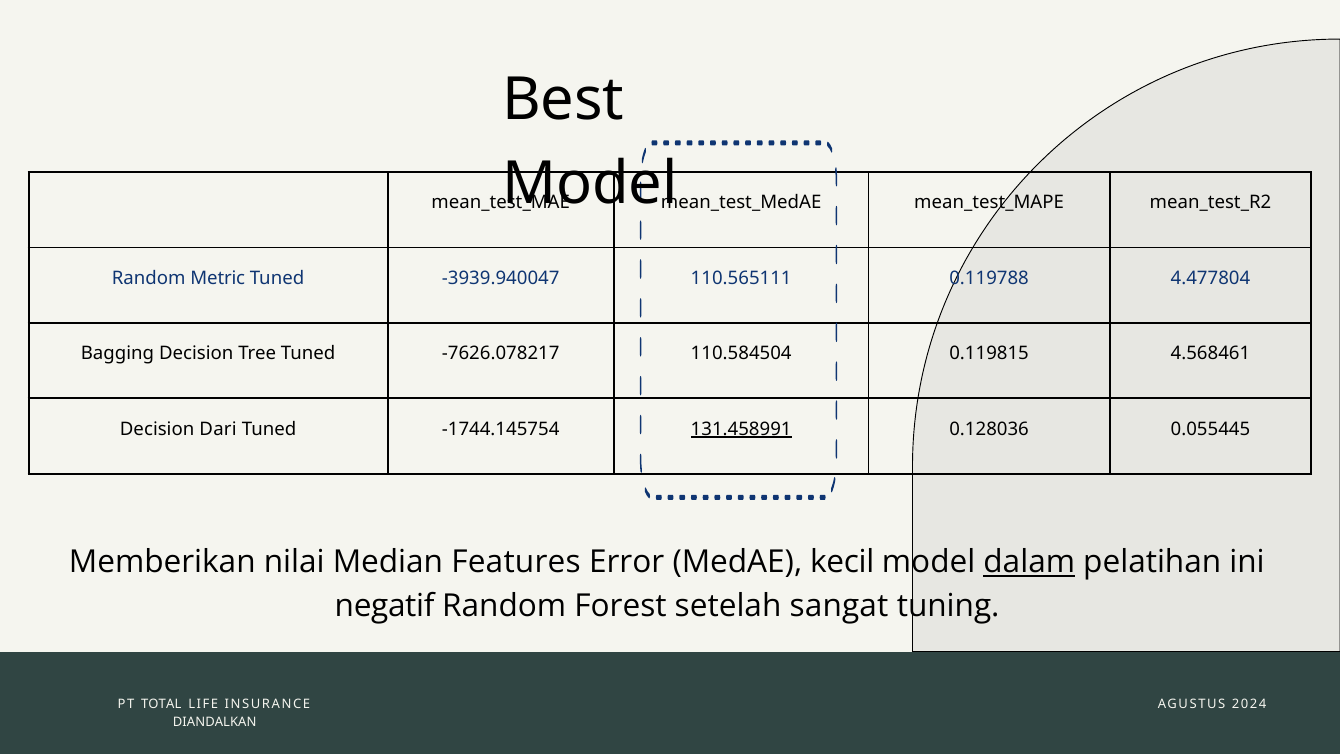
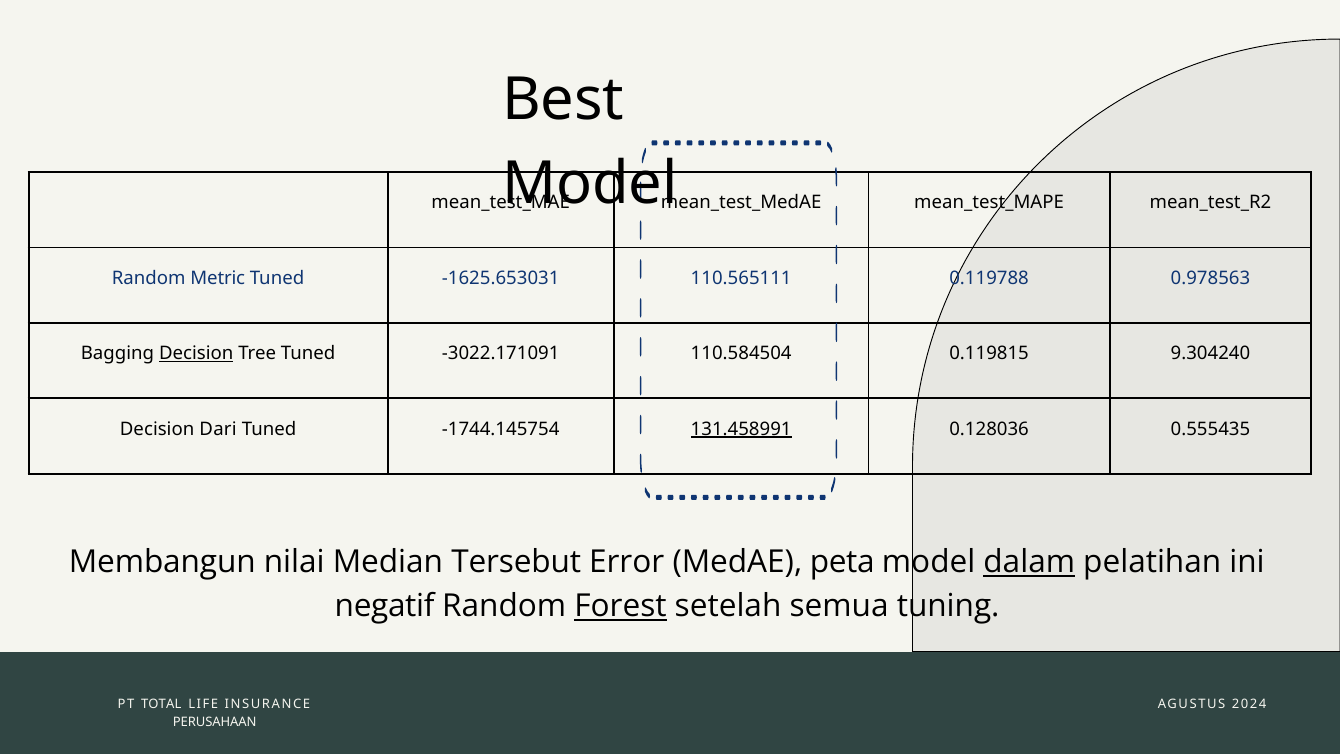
-3939.940047: -3939.940047 -> -1625.653031 (501, 278)
4.477804: 4.477804 -> 0.978563 (1210, 278)
Decision underline: none -> present (196, 353)
-7626.078217: -7626.078217 -> -3022.171091 (501, 353)
4.568461: 4.568461 -> 9.304240 (1210, 353)
0.055445: 0.055445 -> 0.555435 (1210, 429)
Memberikan: Memberikan -> Membangun (162, 562)
Features: Features -> Tersebut (516, 562)
kecil: kecil -> peta (842, 562)
Forest underline: none -> present (620, 606)
sangat: sangat -> semua (839, 606)
DIANDALKAN: DIANDALKAN -> PERUSAHAAN (215, 722)
